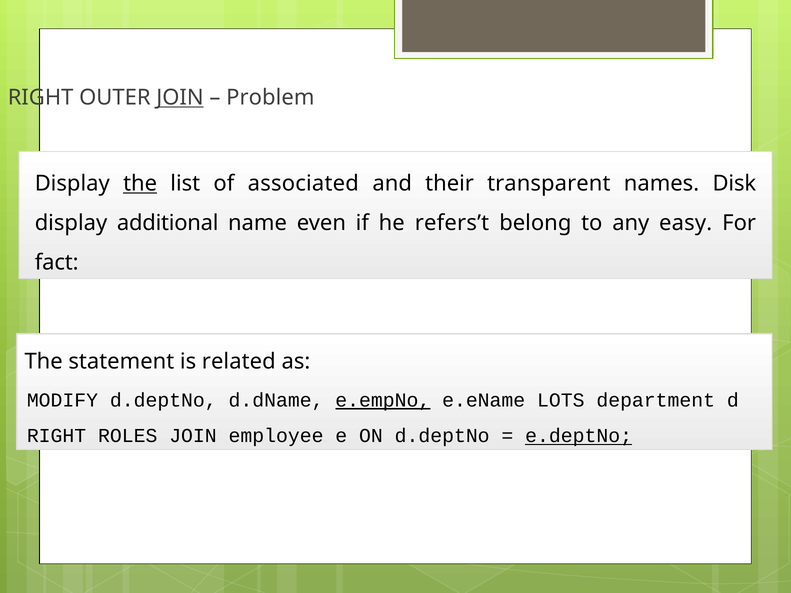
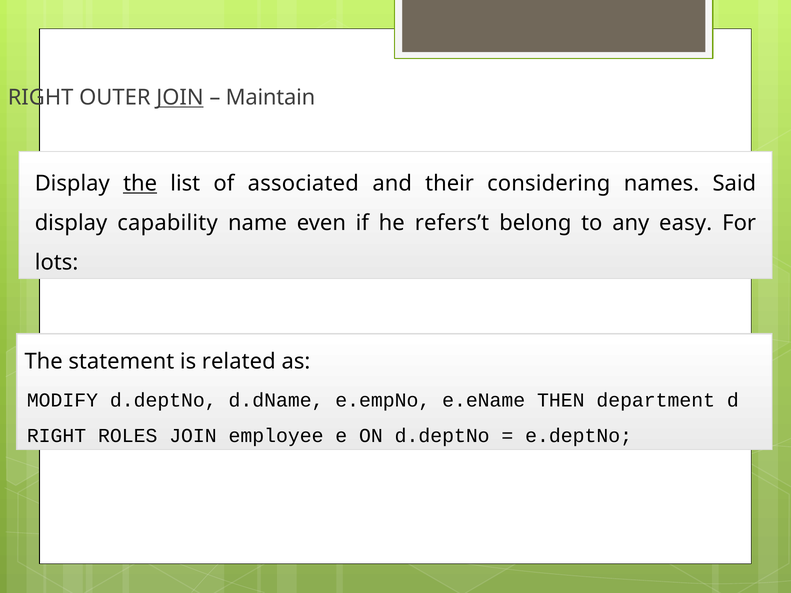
Problem: Problem -> Maintain (270, 98)
transparent: transparent -> considering (549, 184)
Disk: Disk -> Said (734, 184)
additional: additional -> capability (168, 223)
fact: fact -> lots (57, 263)
e.empNo underline: present -> none (383, 400)
LOTS: LOTS -> THEN (561, 400)
e.deptNo underline: present -> none (579, 436)
